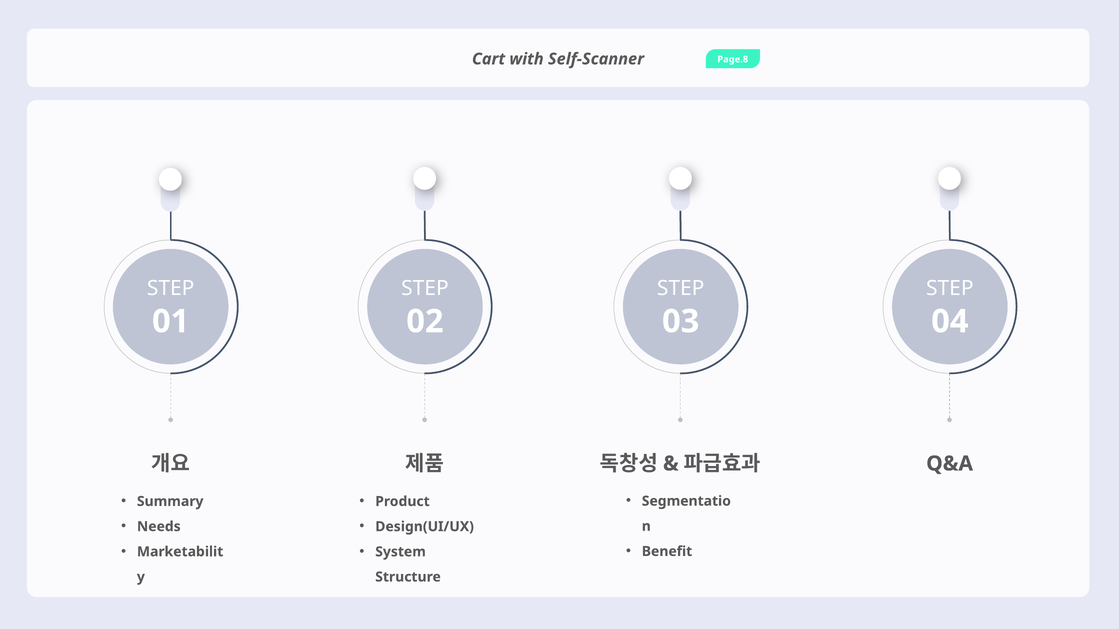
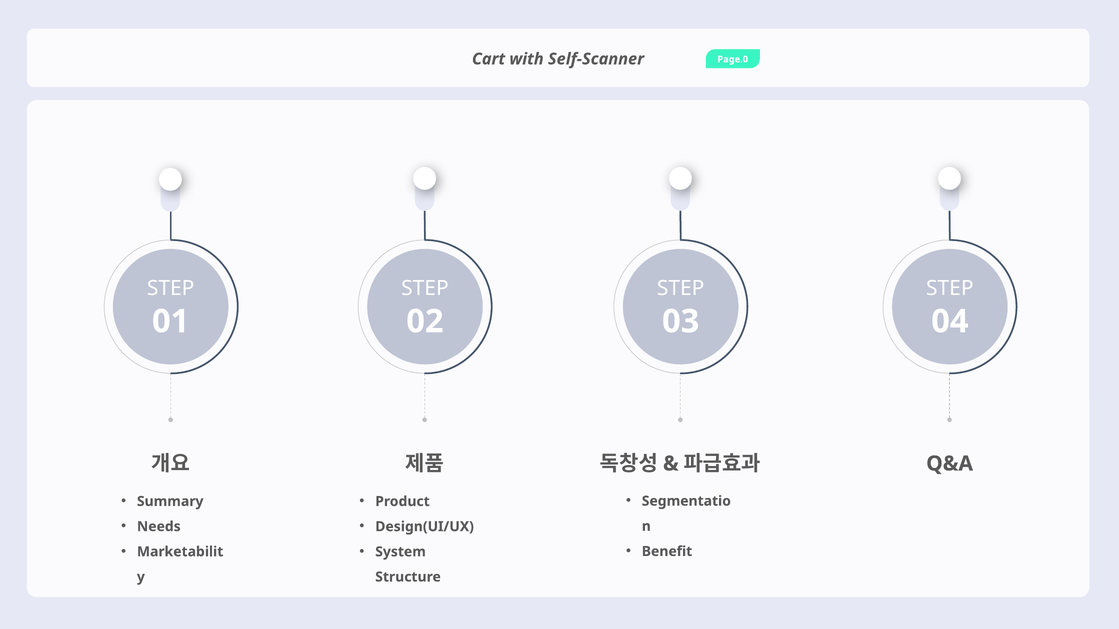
Page.8: Page.8 -> Page.0 (733, 59)
